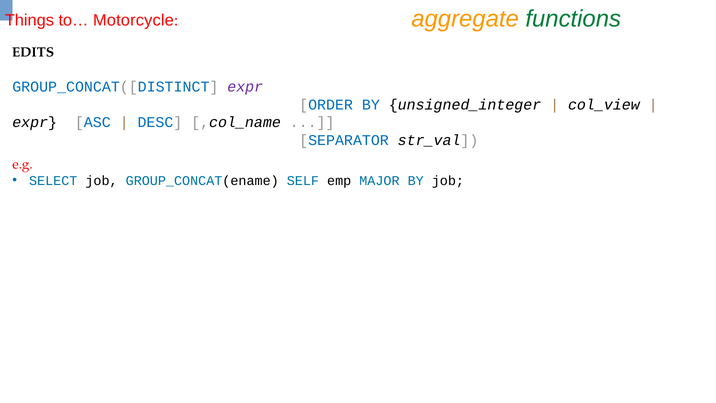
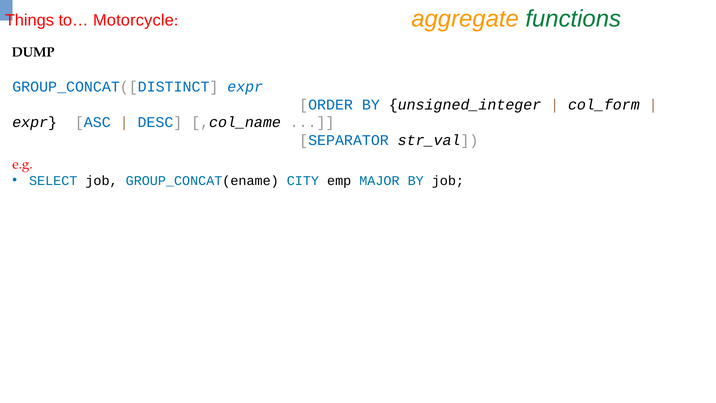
EDITS: EDITS -> DUMP (33, 52)
expr colour: purple -> blue (245, 87)
col_view: col_view -> col_form (604, 105)
SELF: SELF -> CITY (303, 180)
